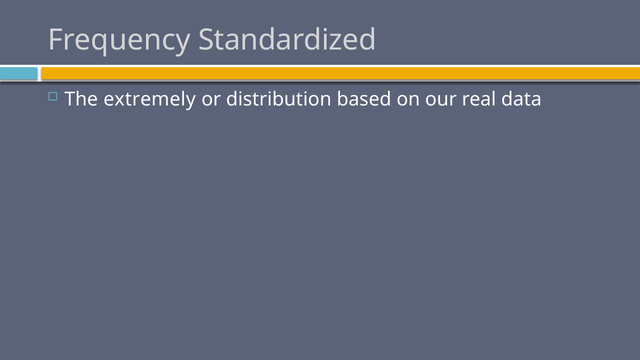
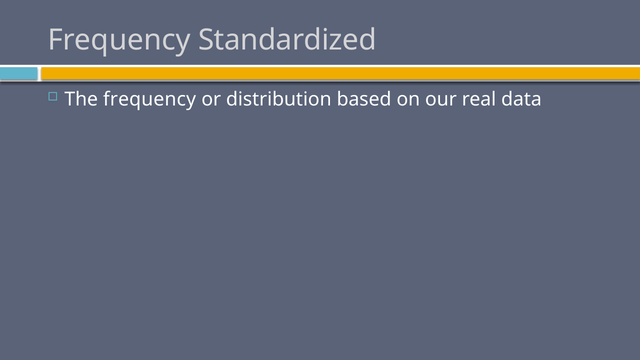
The extremely: extremely -> frequency (150, 99)
